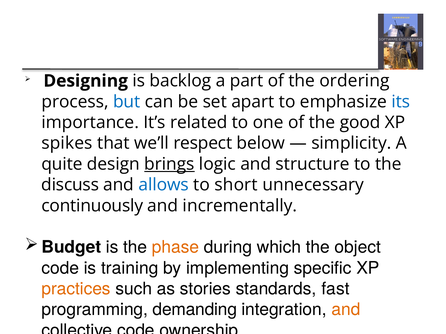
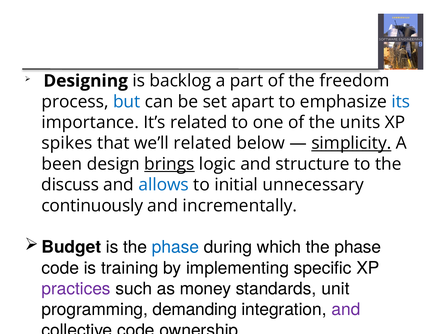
ordering: ordering -> freedom (355, 81)
good: good -> units (360, 123)
we’ll respect: respect -> related (203, 143)
simplicity underline: none -> present (351, 143)
quite: quite -> been (62, 164)
short: short -> initial (236, 185)
phase colour: orange -> blue (176, 248)
which the object: object -> phase (358, 248)
practices colour: orange -> purple (76, 289)
stories: stories -> money (205, 289)
fast: fast -> unit (336, 289)
and colour: orange -> purple (346, 310)
